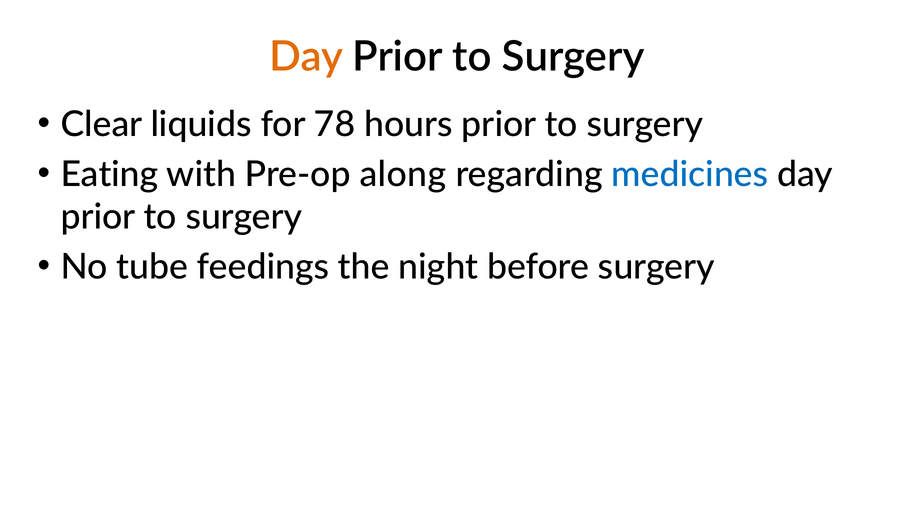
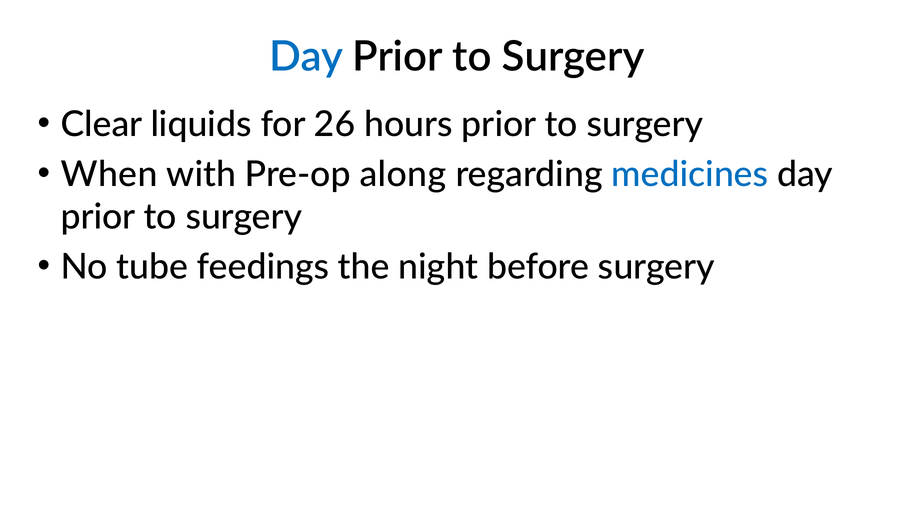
Day colour: orange -> blue (306, 57)
78: 78 -> 26 (335, 125)
Eating: Eating -> When (109, 175)
